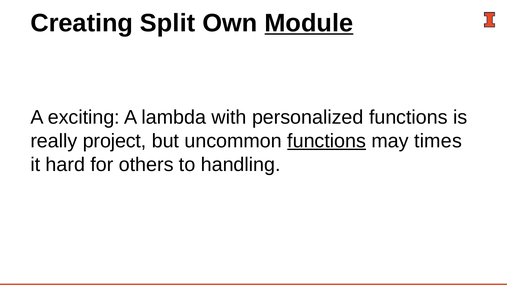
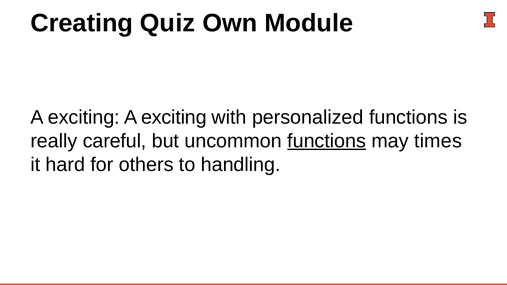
Split: Split -> Quiz (168, 23)
Module underline: present -> none (309, 23)
lambda: lambda -> exciting (174, 117)
project: project -> careful (115, 141)
